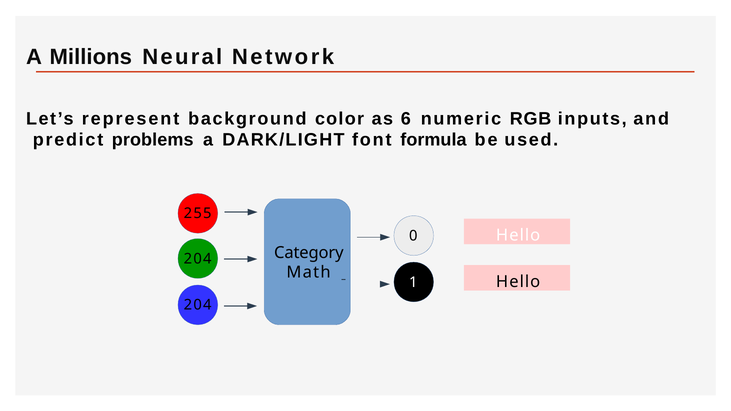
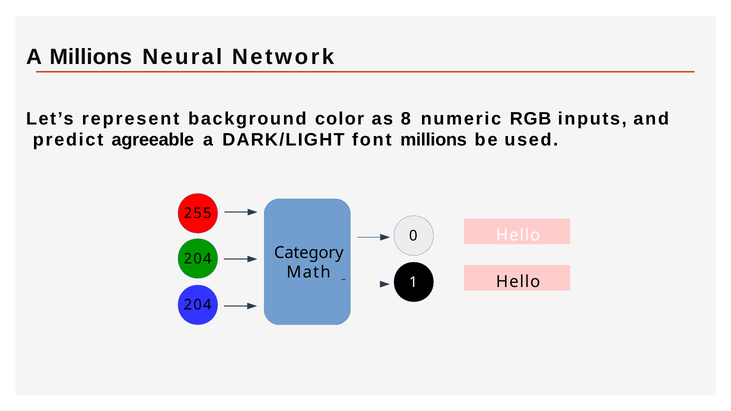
6: 6 -> 8 (406, 119)
problems: problems -> agreeable (153, 140)
font formula: formula -> millions (434, 140)
